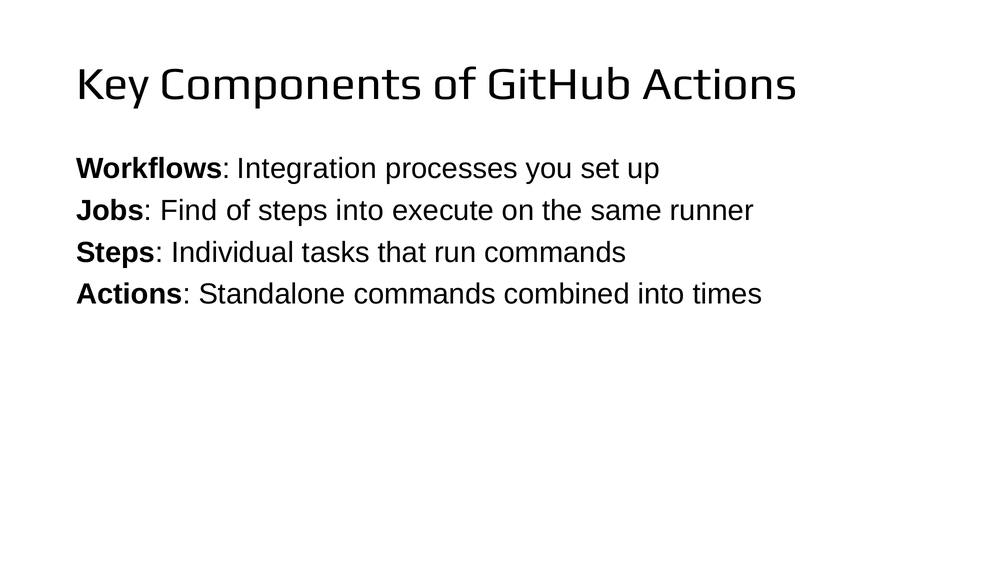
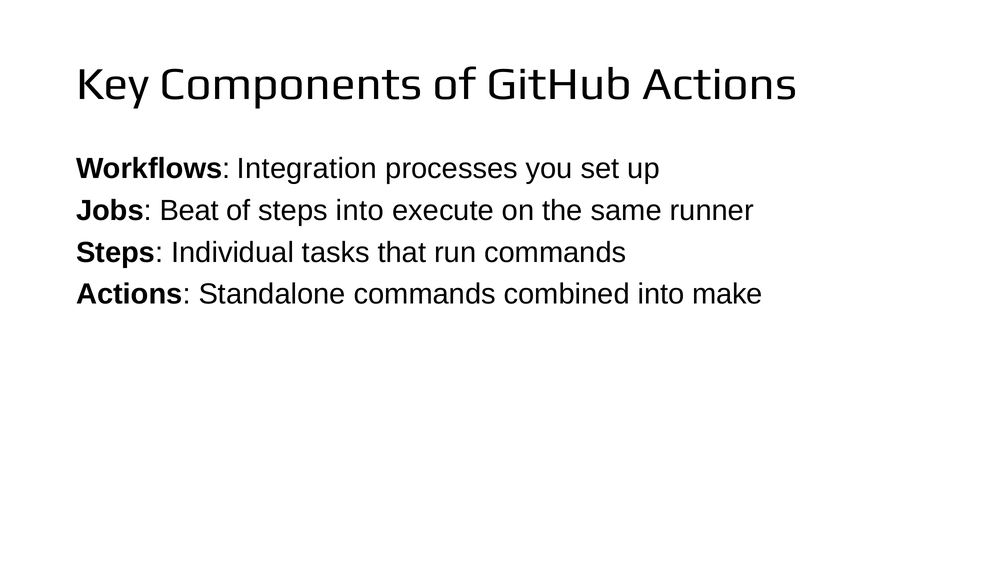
Find: Find -> Beat (189, 210)
times: times -> make (728, 294)
